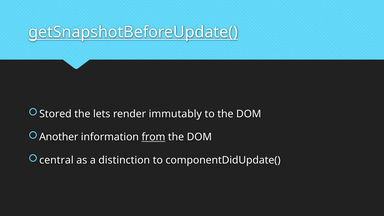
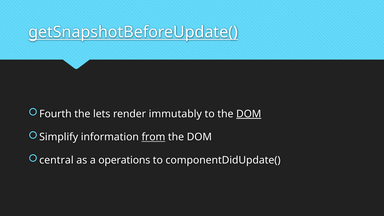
Stored: Stored -> Fourth (55, 114)
DOM underline: none -> present (249, 114)
Another: Another -> Simplify (59, 137)
distinction: distinction -> operations (124, 160)
